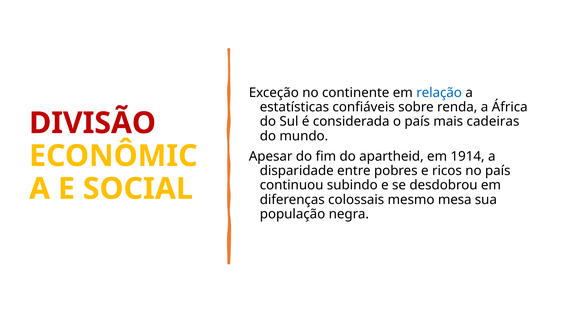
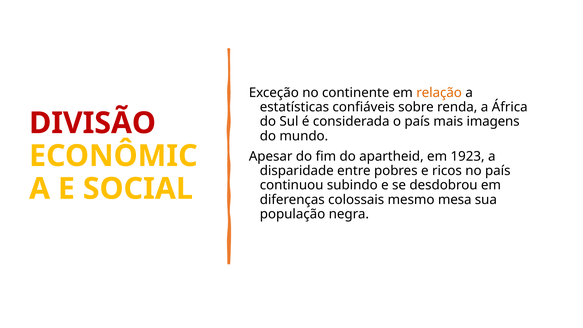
relação colour: blue -> orange (439, 93)
cadeiras: cadeiras -> imagens (493, 121)
1914: 1914 -> 1923 (468, 156)
